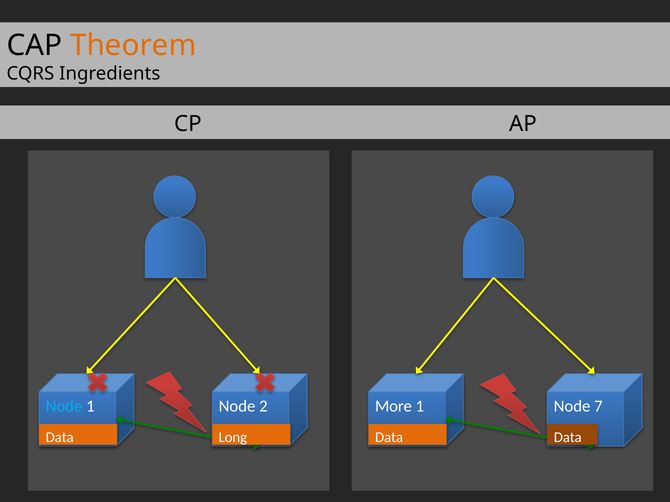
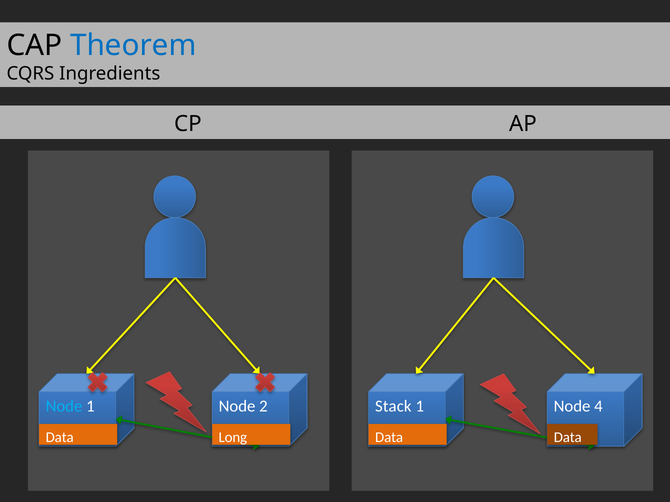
Theorem colour: orange -> blue (133, 46)
More: More -> Stack (393, 407)
7: 7 -> 4 (598, 407)
